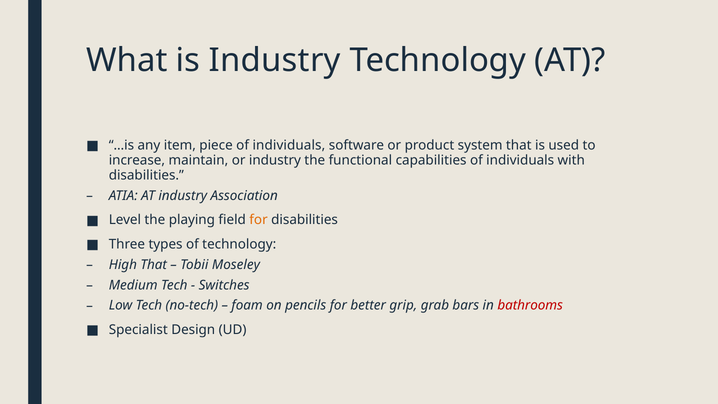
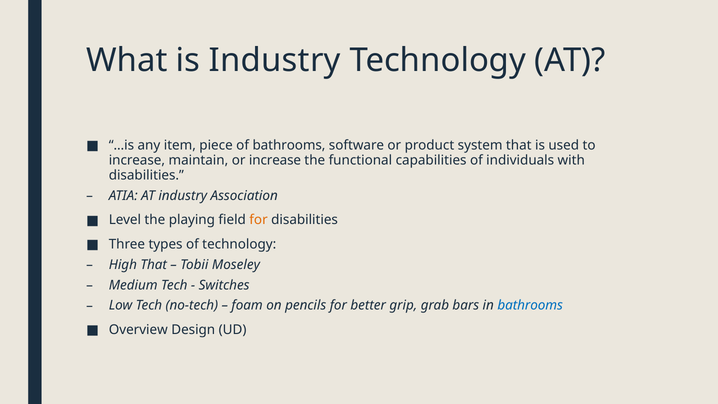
piece of individuals: individuals -> bathrooms (289, 145)
or industry: industry -> increase (275, 160)
bathrooms colour: red -> blue (530, 305)
Specialist: Specialist -> Overview (138, 330)
